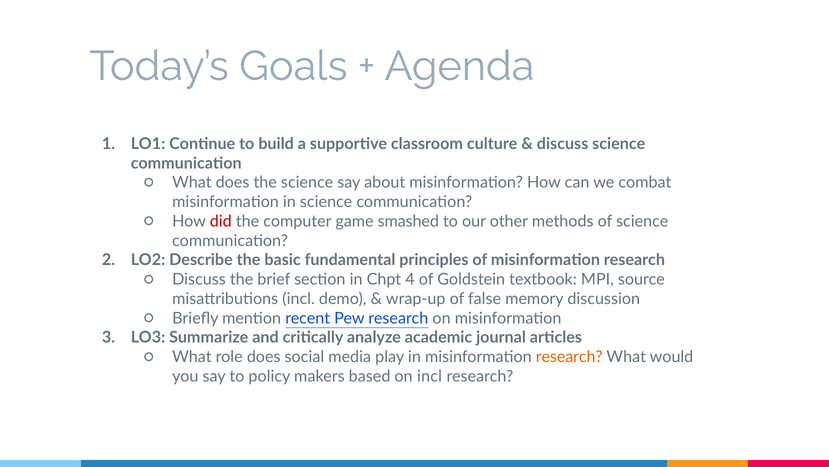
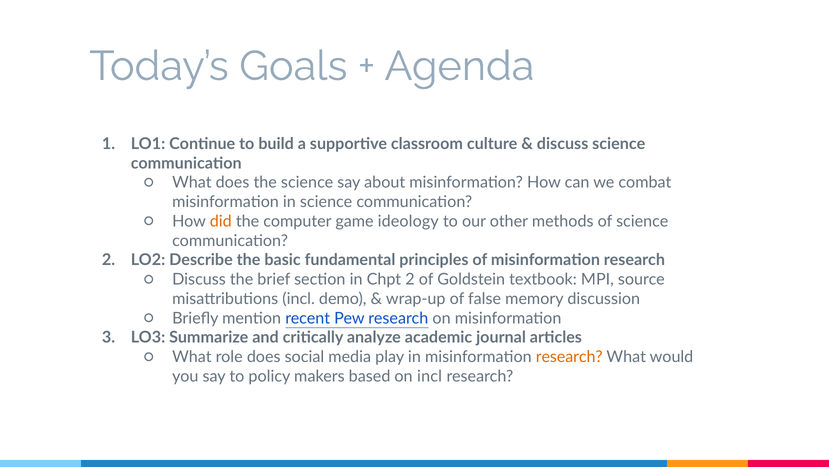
did colour: red -> orange (221, 221)
smashed: smashed -> ideology (408, 221)
Chpt 4: 4 -> 2 (410, 279)
